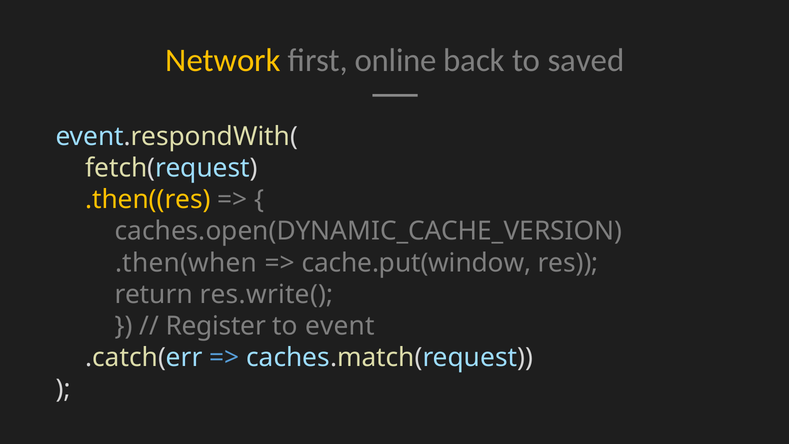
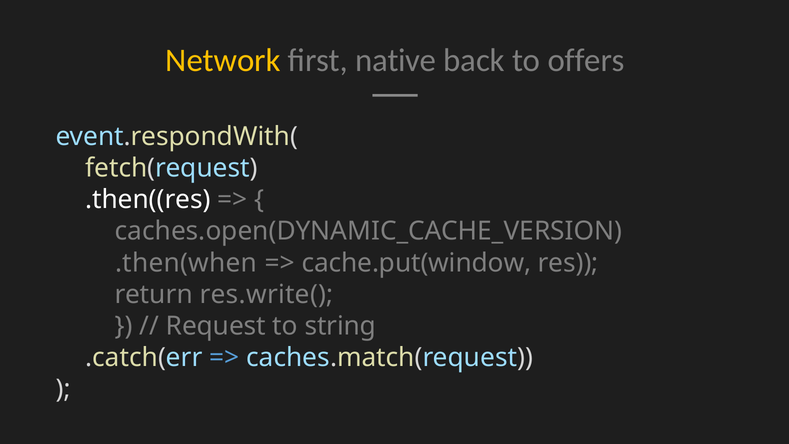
online: online -> native (396, 61)
saved: saved -> offers (586, 61)
.then((res colour: yellow -> white (148, 200)
Register: Register -> Request (216, 326)
event: event -> string (340, 326)
